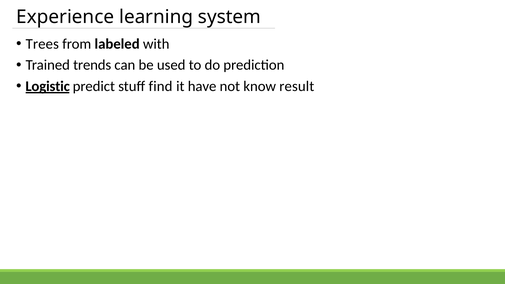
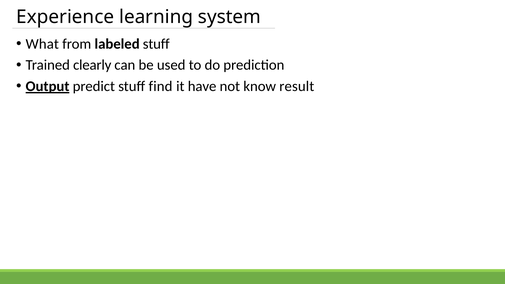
Trees: Trees -> What (42, 44)
labeled with: with -> stuff (156, 44)
trends: trends -> clearly (92, 65)
Logistic: Logistic -> Output (48, 86)
